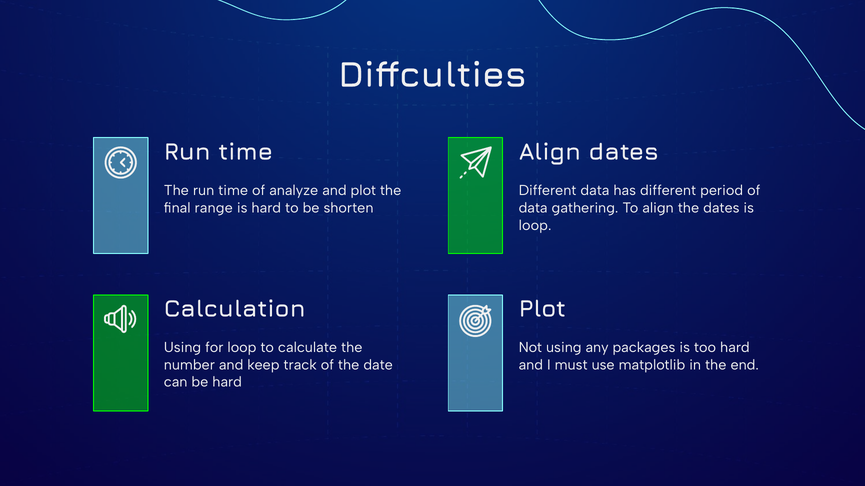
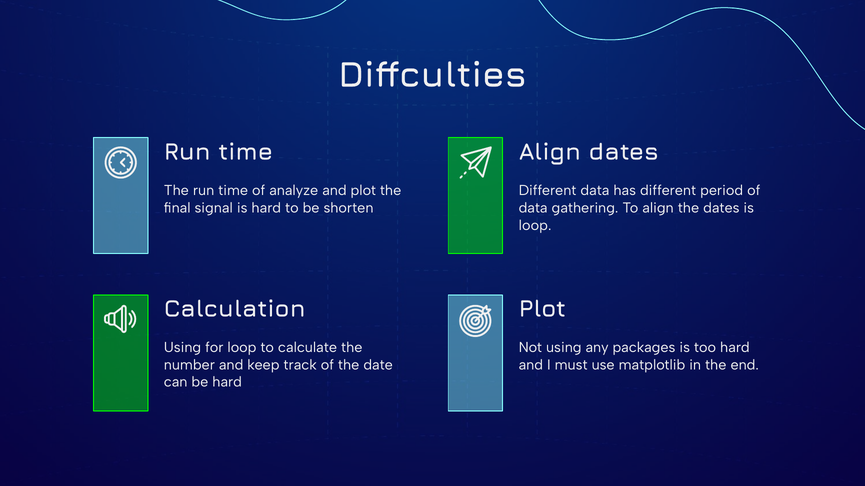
range: range -> signal (214, 208)
